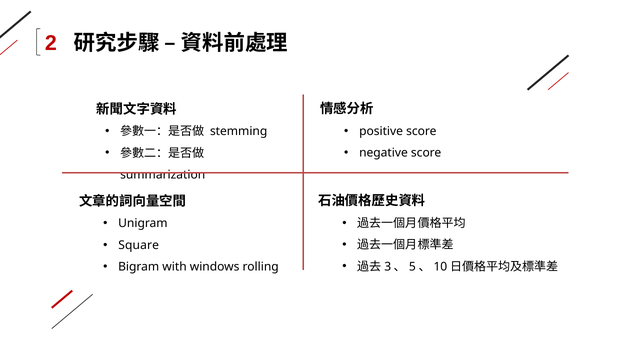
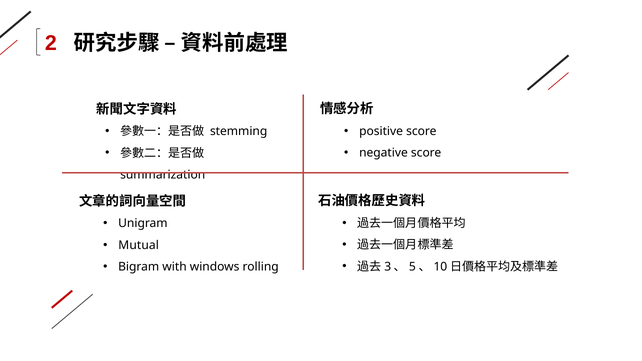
Square: Square -> Mutual (139, 245)
